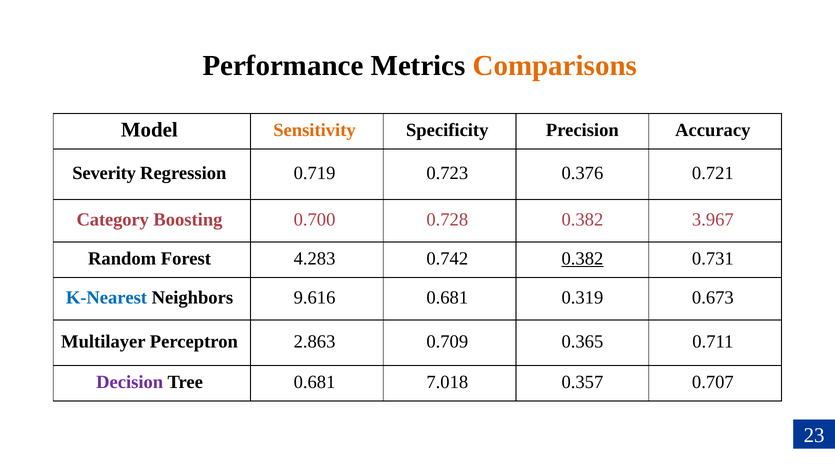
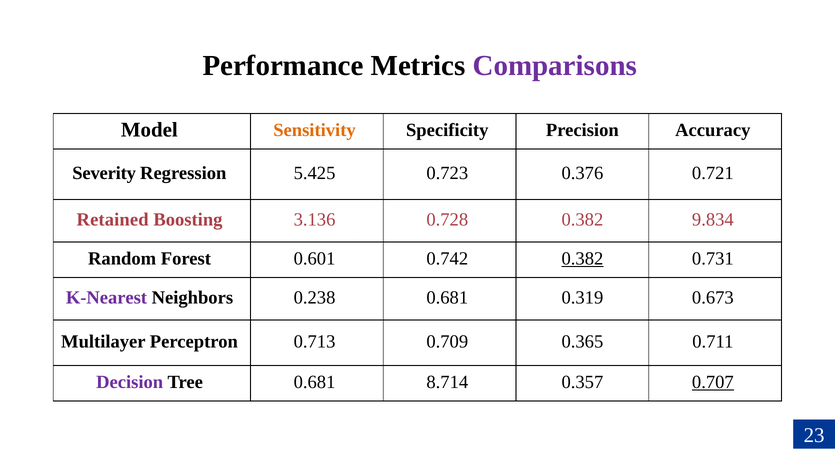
Comparisons colour: orange -> purple (555, 66)
0.719: 0.719 -> 5.425 (315, 173)
Category: Category -> Retained (113, 219)
0.700: 0.700 -> 3.136 (315, 219)
3.967: 3.967 -> 9.834 (713, 219)
4.283: 4.283 -> 0.601 (315, 258)
K-Nearest colour: blue -> purple (106, 297)
9.616: 9.616 -> 0.238 (315, 297)
2.863: 2.863 -> 0.713 (315, 341)
7.018: 7.018 -> 8.714 (447, 382)
0.707 underline: none -> present (713, 382)
